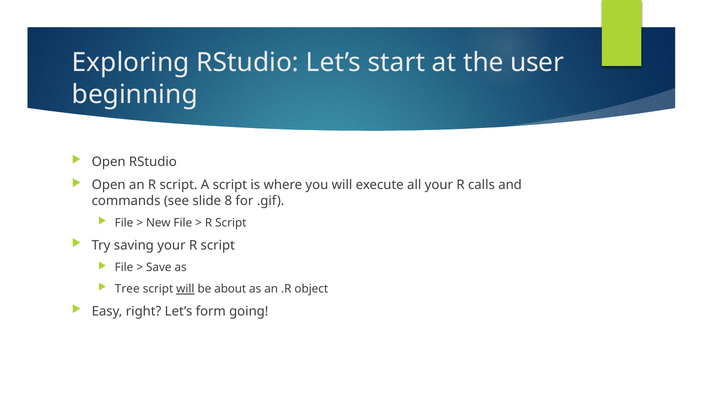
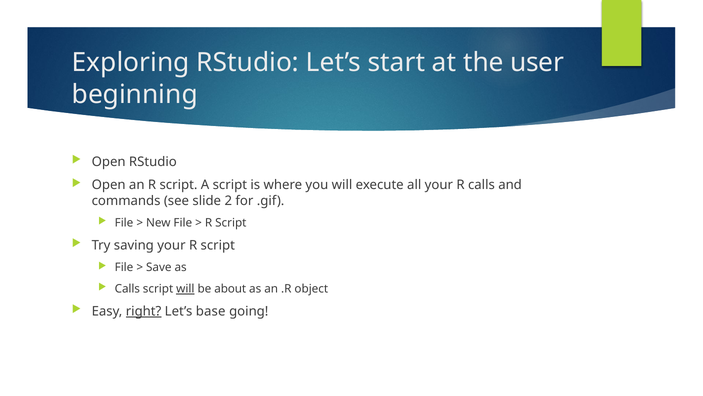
8: 8 -> 2 (228, 201)
Tree: Tree -> Calls (127, 289)
right underline: none -> present (144, 311)
form: form -> base (211, 311)
